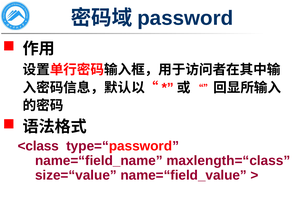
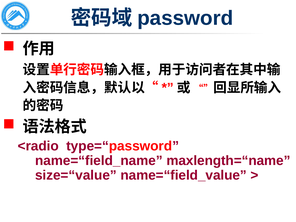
<class: <class -> <radio (38, 146)
maxlength=“class: maxlength=“class -> maxlength=“name (228, 161)
